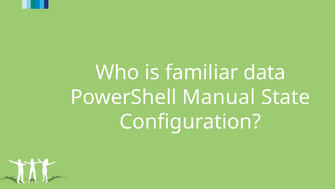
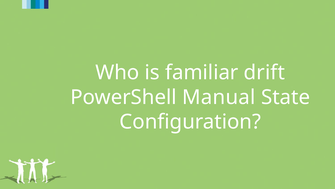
data: data -> drift (264, 72)
